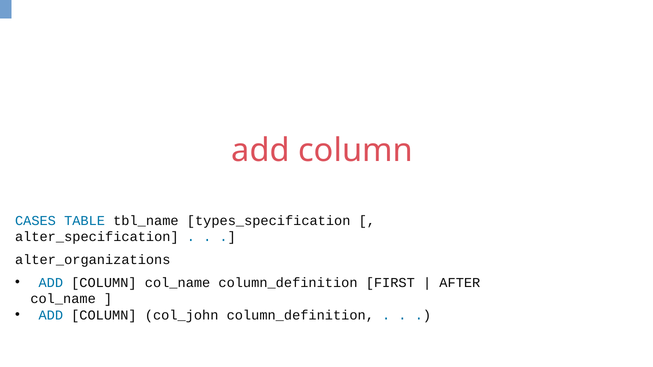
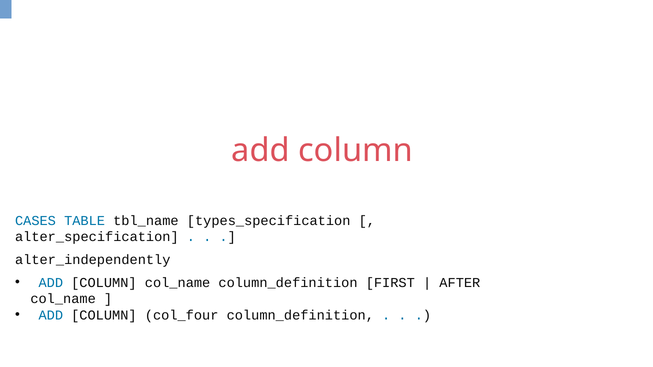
alter_organizations: alter_organizations -> alter_independently (93, 260)
col_john: col_john -> col_four (182, 315)
